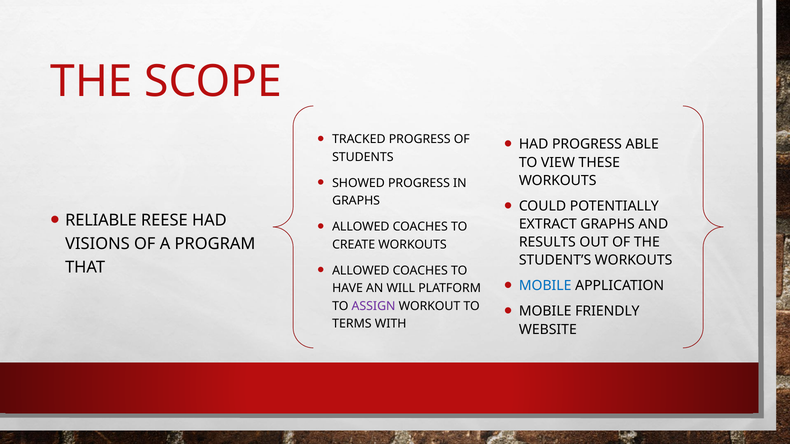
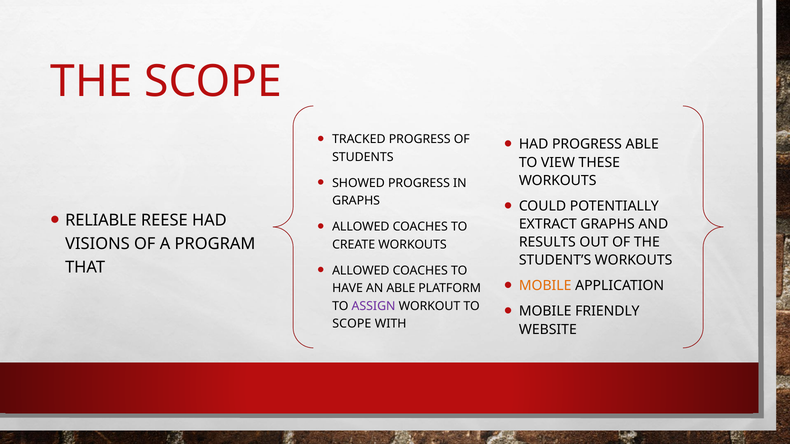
MOBILE colour: blue -> orange (545, 286)
AN WILL: WILL -> ABLE (401, 289)
TERMS: TERMS -> SCOPE (352, 324)
